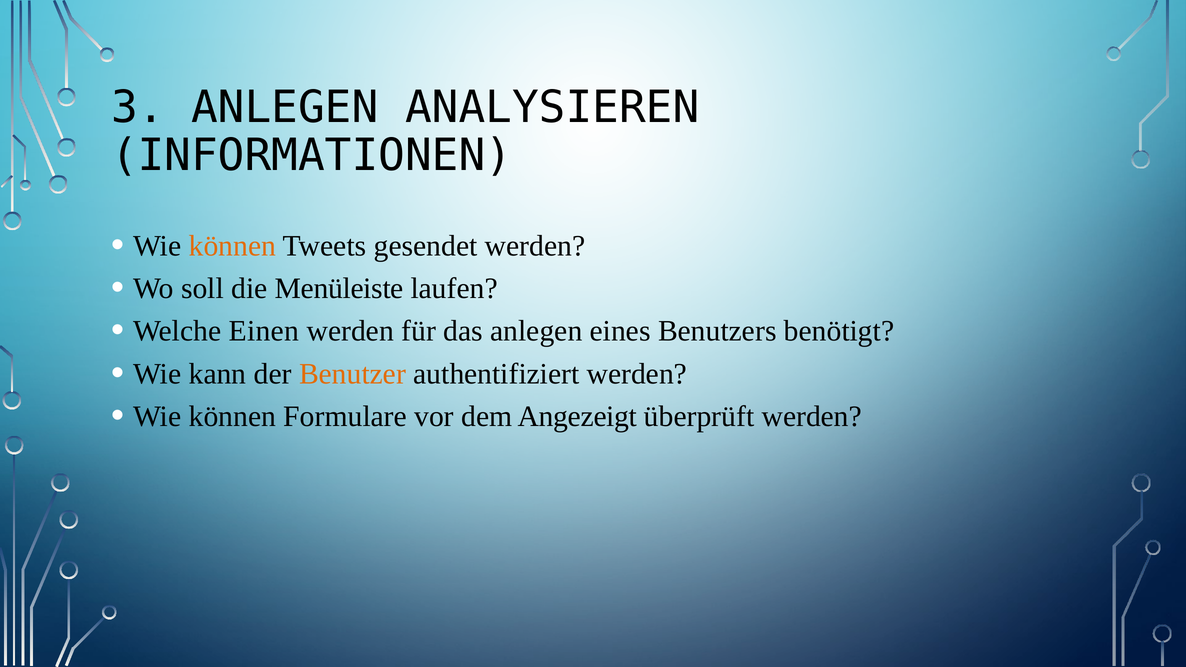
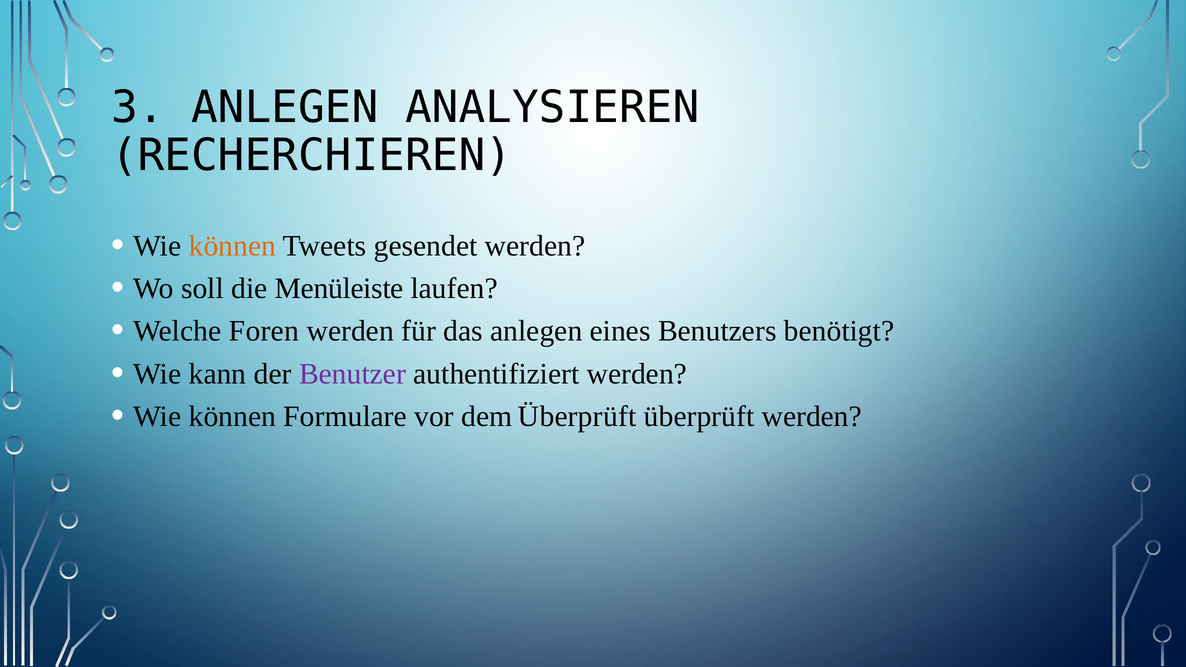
INFORMATIONEN: INFORMATIONEN -> RECHERCHIEREN (312, 156)
Einen: Einen -> Foren (264, 331)
Benutzer colour: orange -> purple (352, 374)
dem Angezeigt: Angezeigt -> Überprüft (577, 417)
